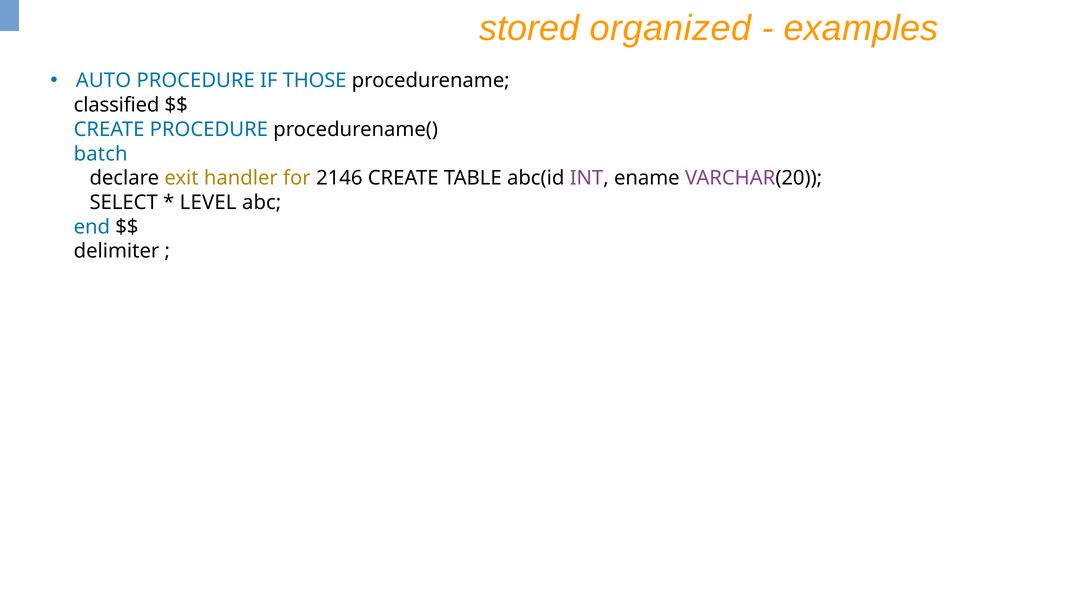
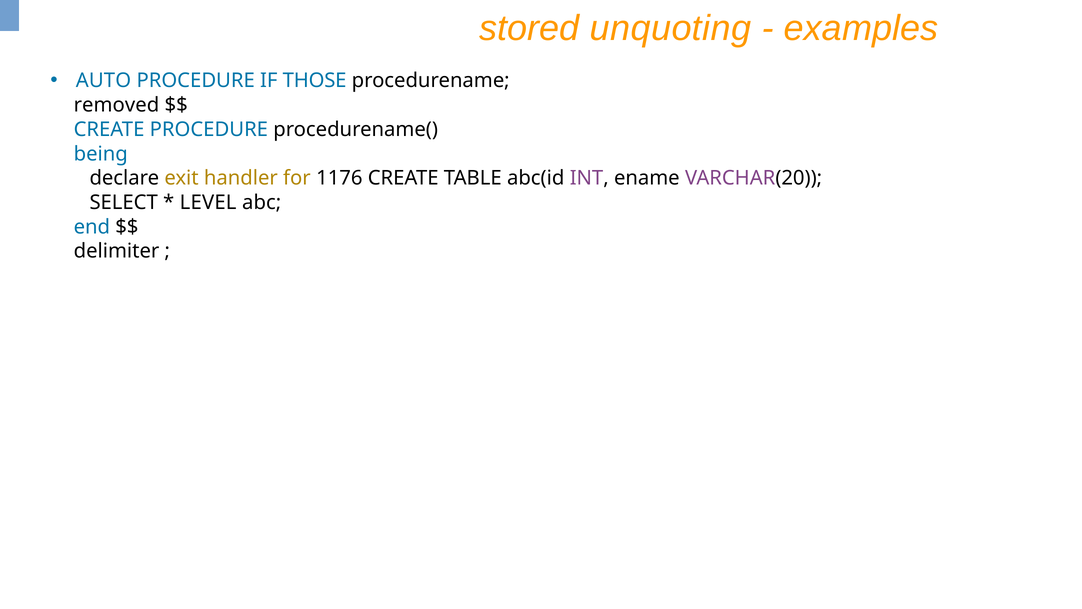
organized: organized -> unquoting (670, 28)
classified: classified -> removed (116, 105)
batch: batch -> being (101, 154)
2146: 2146 -> 1176 (339, 178)
